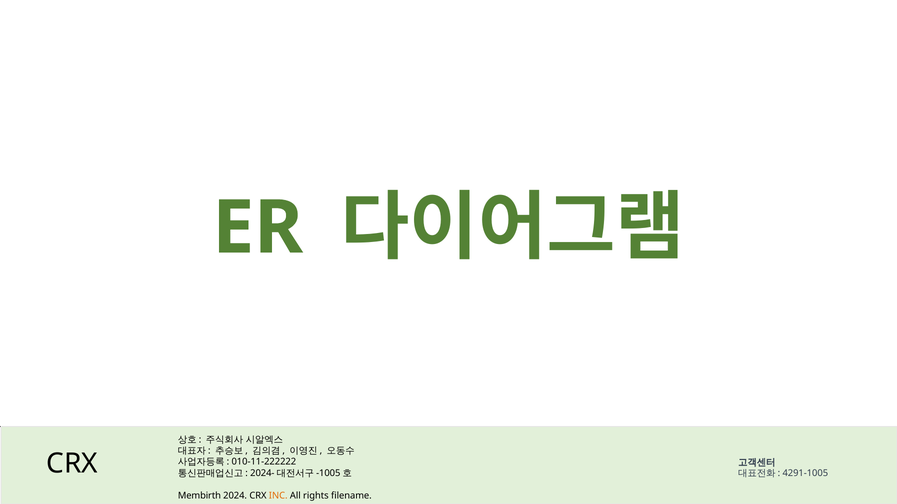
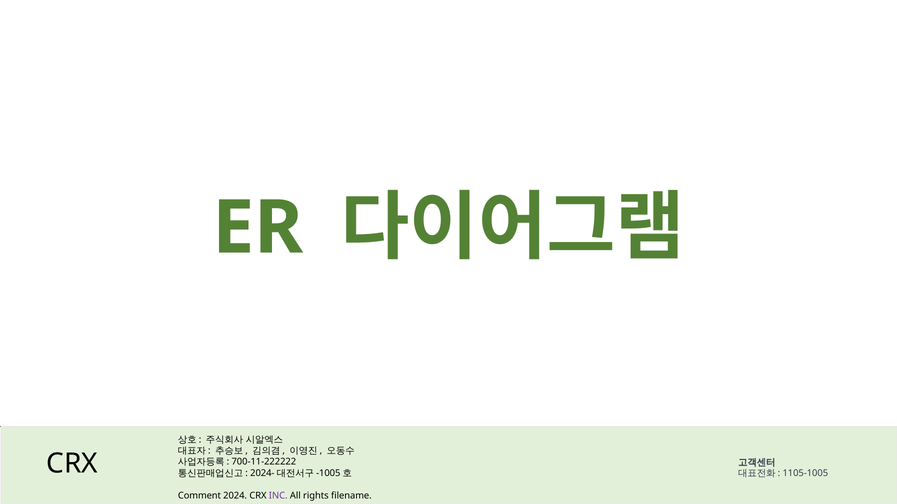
010-11-222222: 010-11-222222 -> 700-11-222222 (264, 462)
4291-1005: 4291-1005 -> 1105-1005 (805, 474)
Membirth: Membirth -> Comment (199, 496)
INC colour: orange -> purple (278, 496)
